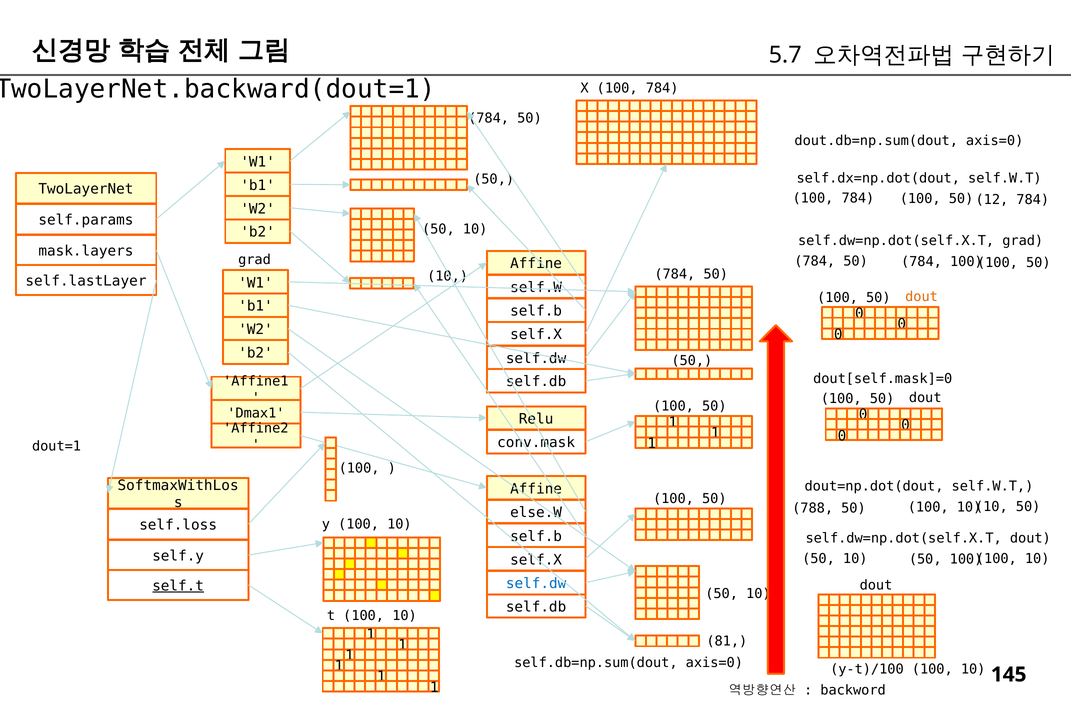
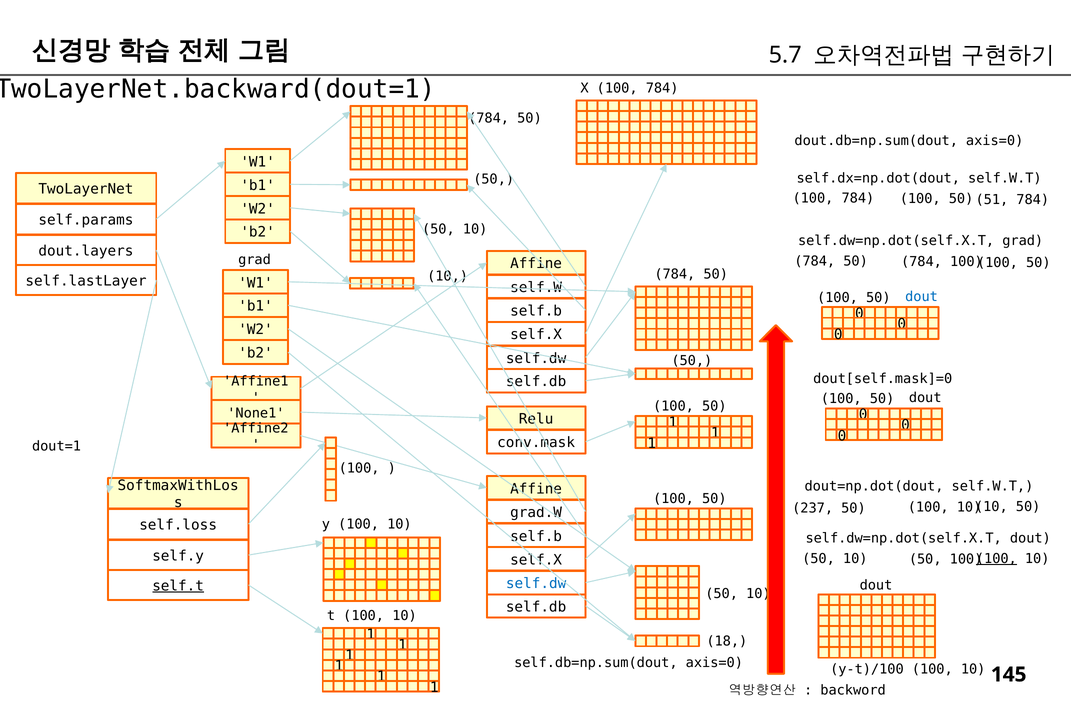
12: 12 -> 51 (992, 200)
mask.layers: mask.layers -> dout.layers (86, 251)
dout colour: orange -> blue (922, 297)
Dmax1: Dmax1 -> None1 (256, 413)
788: 788 -> 237 (813, 509)
else.W: else.W -> grad.W (536, 513)
100 underline: none -> present (996, 559)
81: 81 -> 18 (727, 642)
